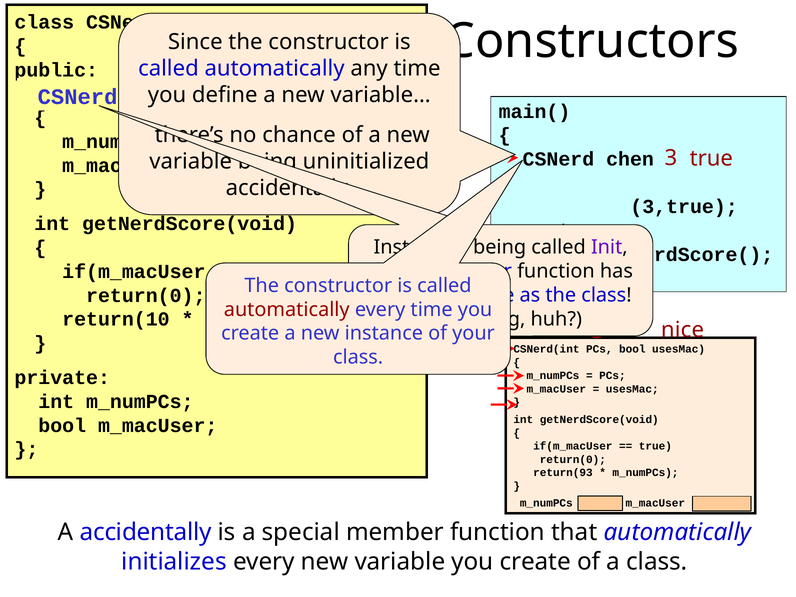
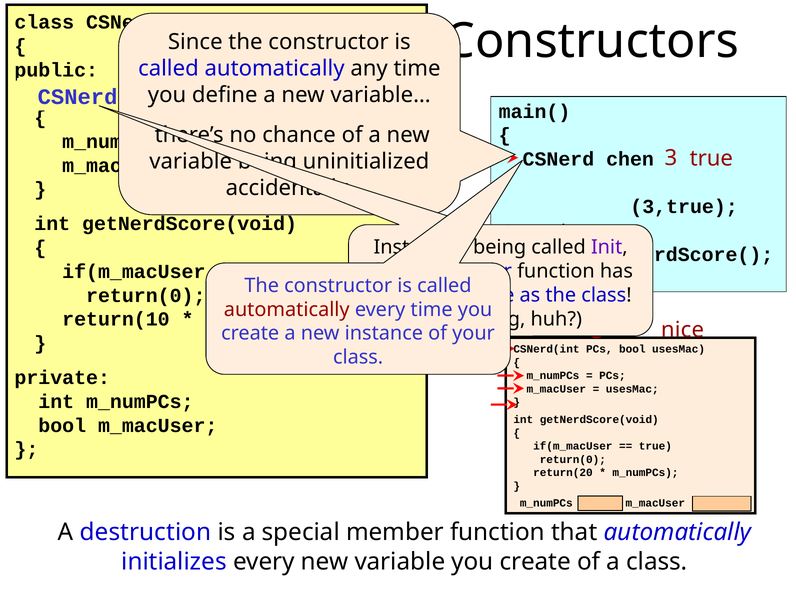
return(93: return(93 -> return(20 (563, 473)
A accidentally: accidentally -> destruction (145, 532)
